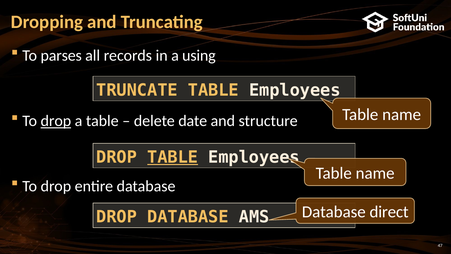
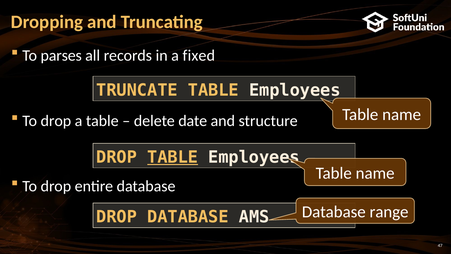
using: using -> fixed (199, 56)
drop underline: present -> none (56, 121)
direct: direct -> range (389, 212)
